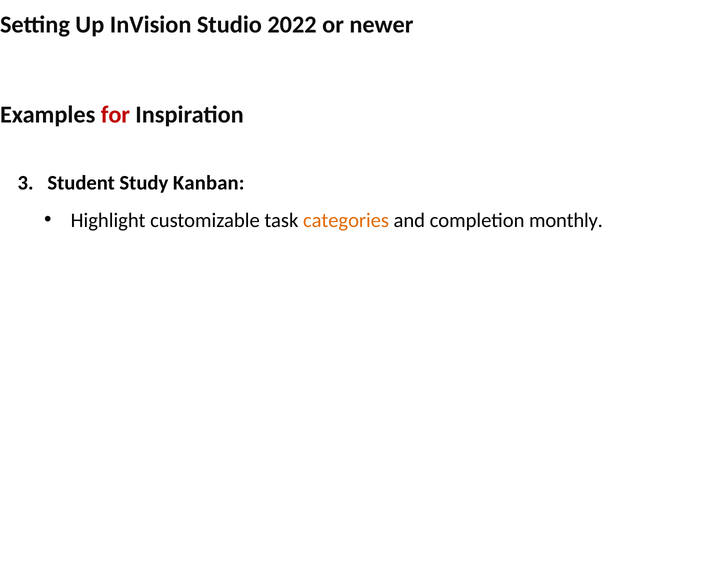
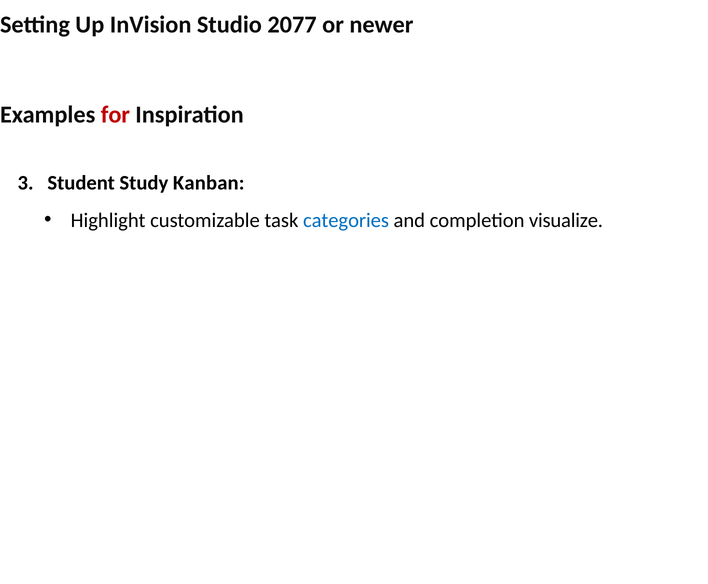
2022: 2022 -> 2077 (292, 25)
categories colour: orange -> blue (346, 220)
monthly: monthly -> visualize (566, 220)
